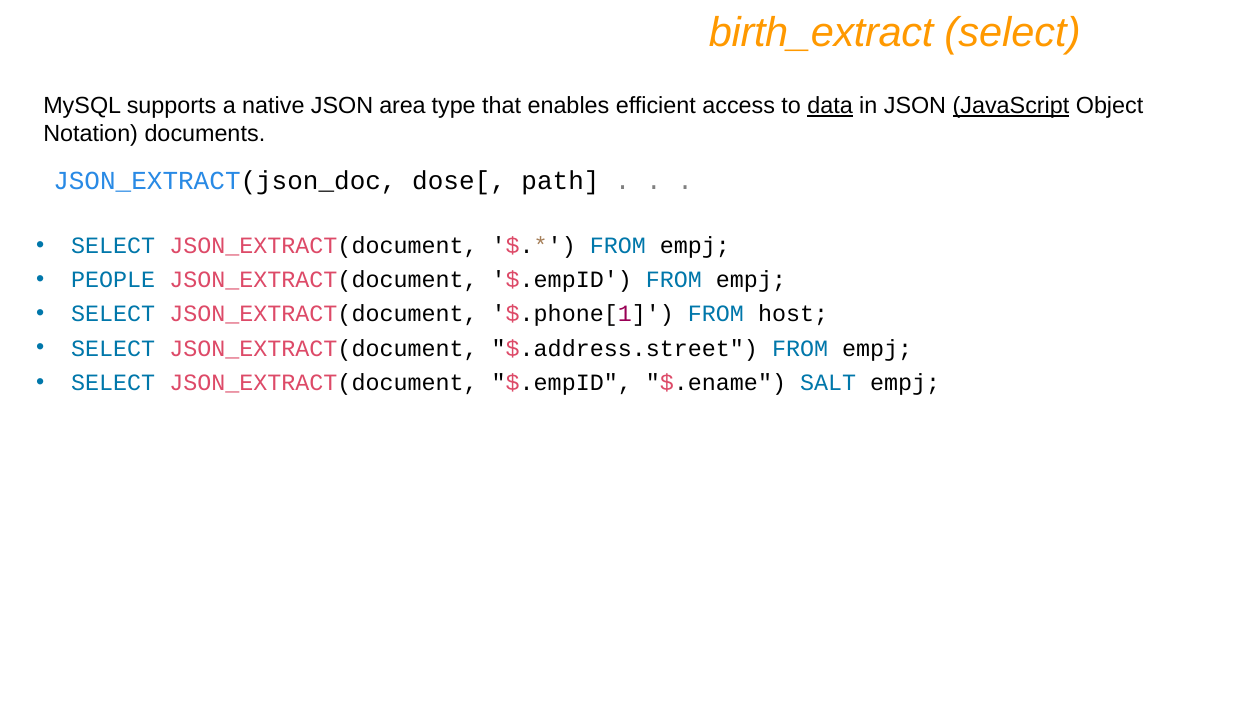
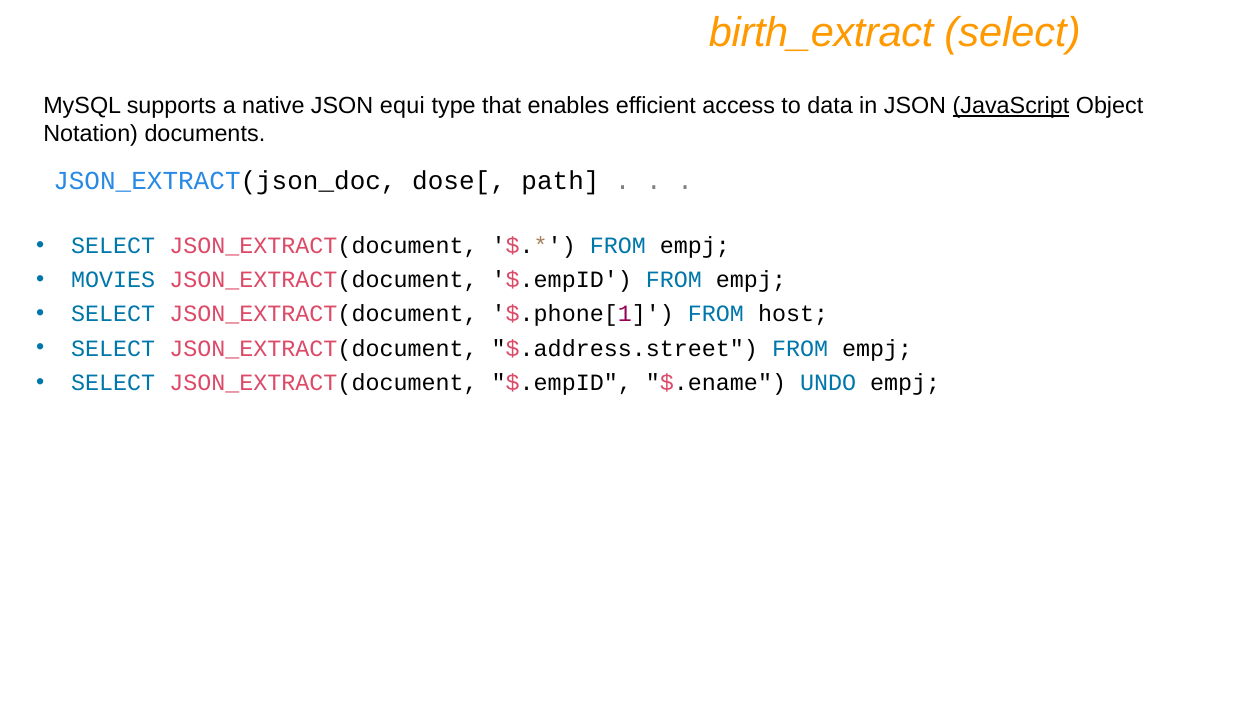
area: area -> equi (402, 106)
data underline: present -> none (830, 106)
PEOPLE: PEOPLE -> MOVIES (113, 280)
SALT: SALT -> UNDO (828, 383)
